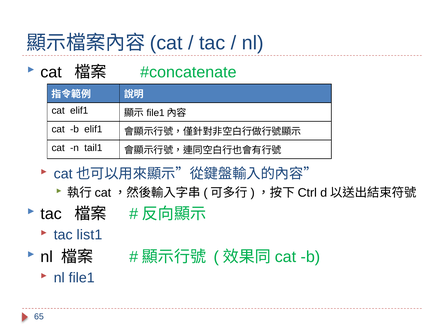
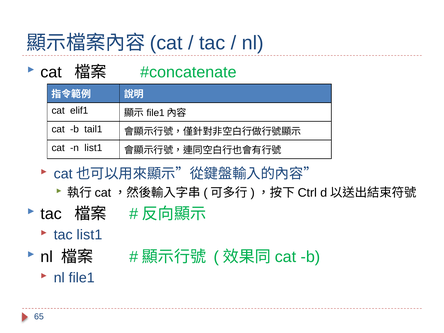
b elif1: elif1 -> tail1 (93, 129)
n tail1: tail1 -> list1 (93, 148)
